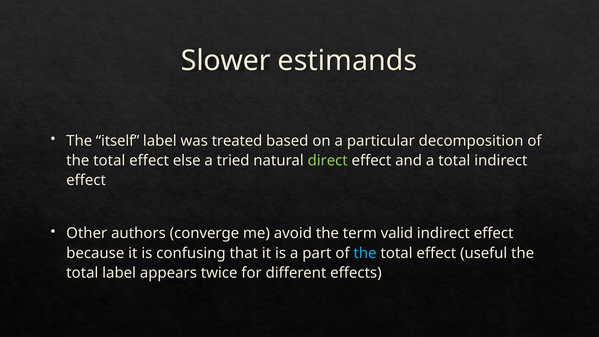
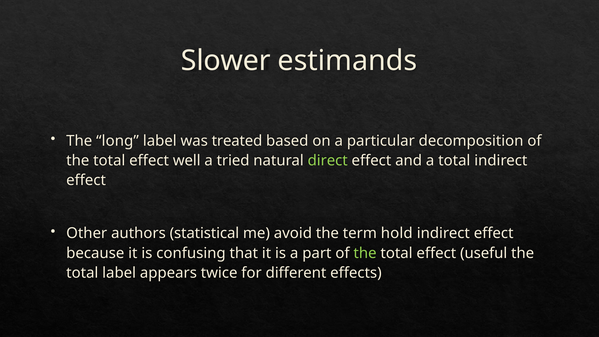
itself: itself -> long (117, 141)
else: else -> well (187, 161)
converge: converge -> statistical (204, 233)
valid: valid -> hold (397, 233)
the colour: light blue -> light green (365, 253)
